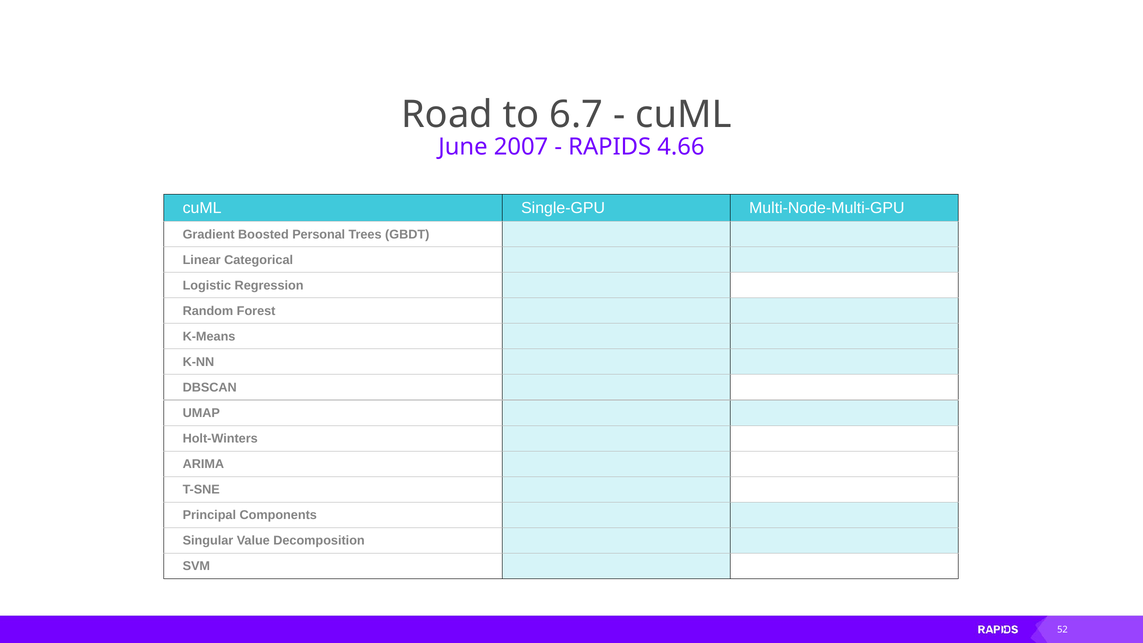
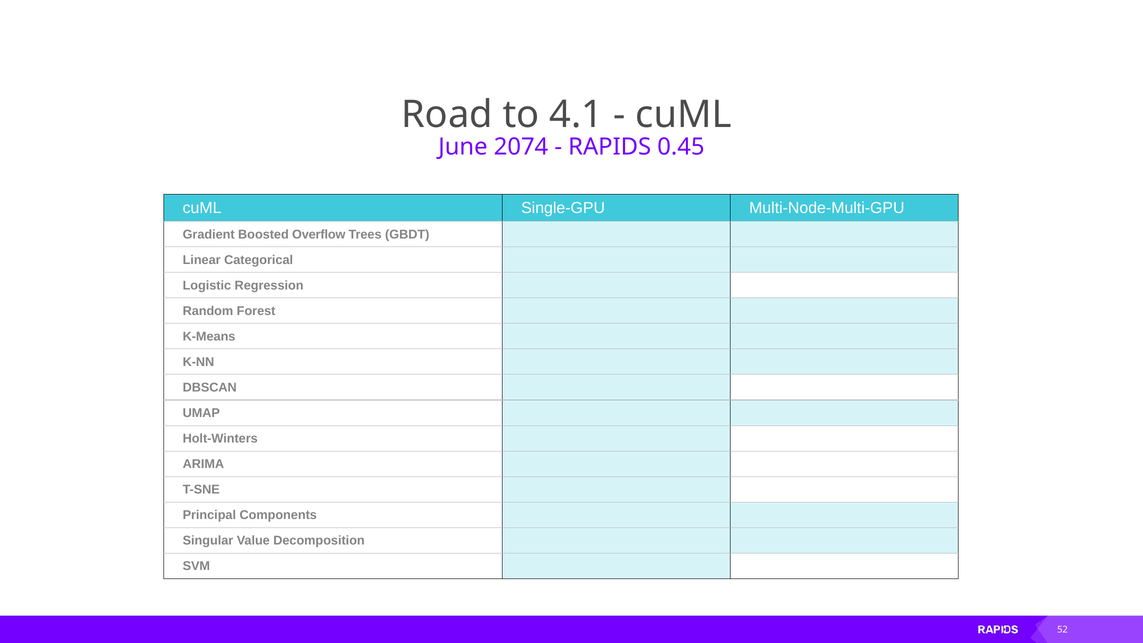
6.7: 6.7 -> 4.1 (576, 115)
2007: 2007 -> 2074 (521, 147)
4.66: 4.66 -> 0.45 (681, 147)
Personal: Personal -> Overflow (319, 234)
